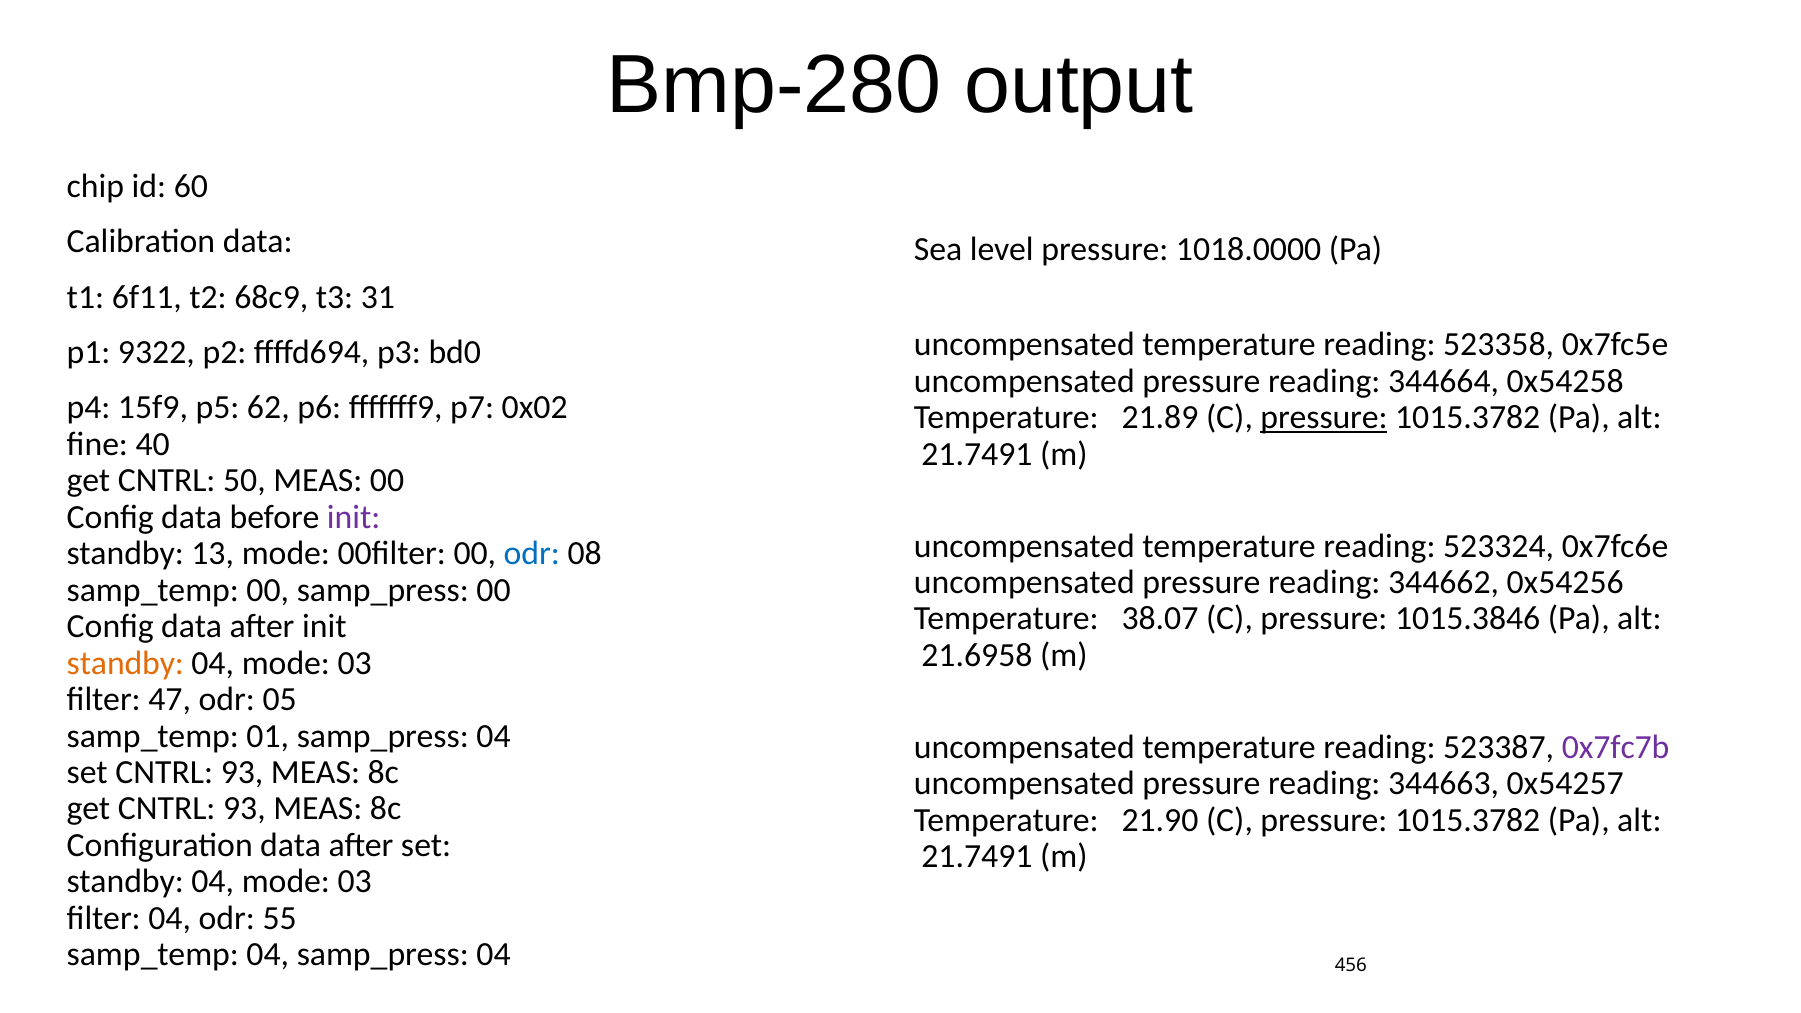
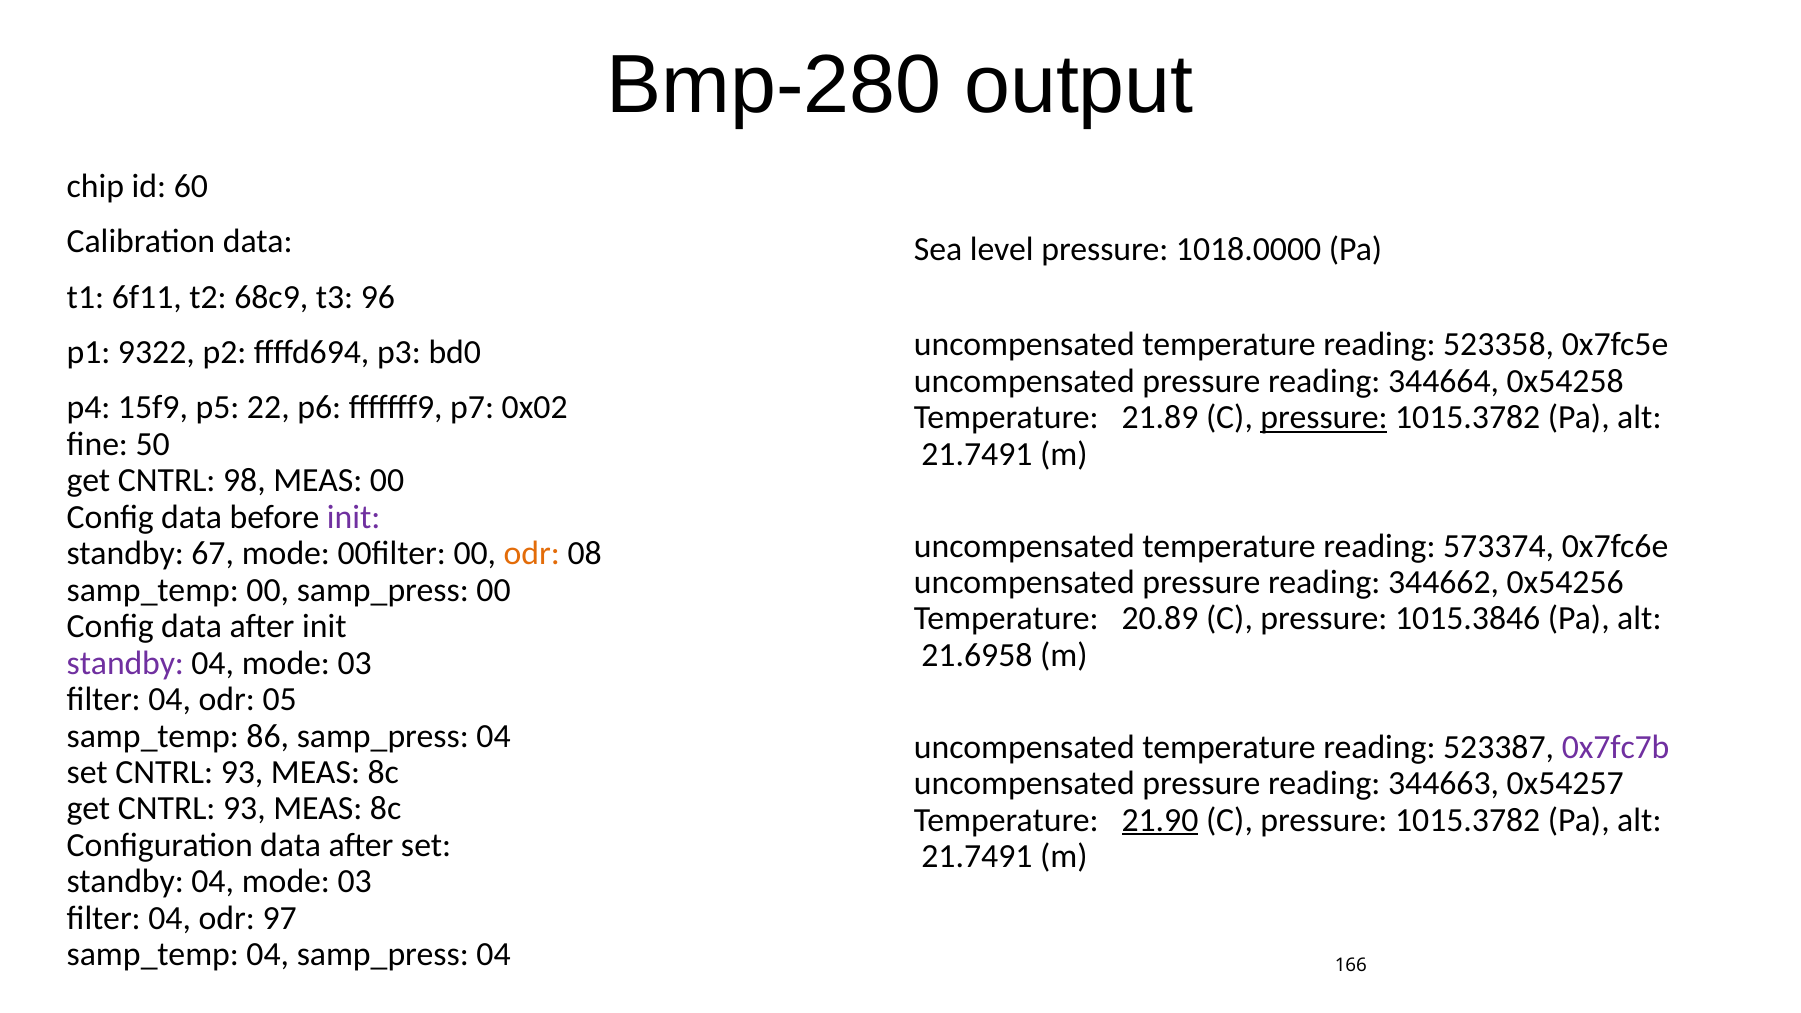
31: 31 -> 96 (378, 297)
62: 62 -> 22 (268, 408)
40: 40 -> 50 (153, 444)
50: 50 -> 98 (244, 481)
523324: 523324 -> 573374 (1499, 546)
13: 13 -> 67 (213, 554)
odr colour: blue -> orange (532, 554)
38.07: 38.07 -> 20.89 (1160, 619)
standby colour: orange -> purple (125, 663)
47: 47 -> 04 (170, 699)
01: 01 -> 86 (268, 736)
21.90 underline: none -> present (1160, 820)
55: 55 -> 97 (280, 918)
456: 456 -> 166 (1351, 966)
